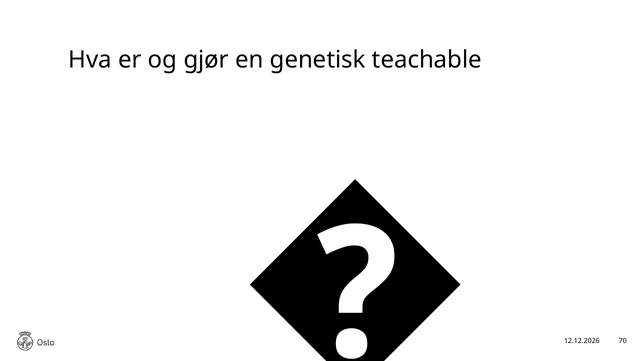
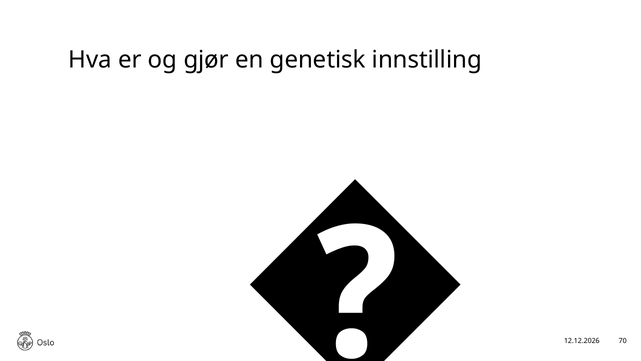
teachable: teachable -> innstilling (427, 60)
